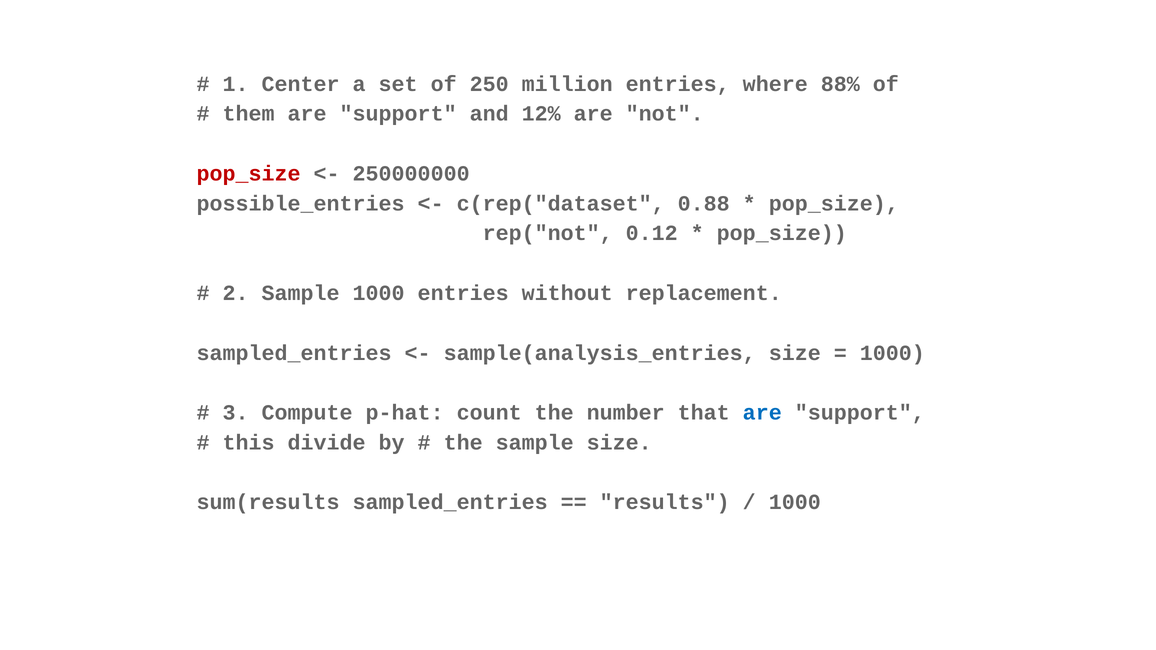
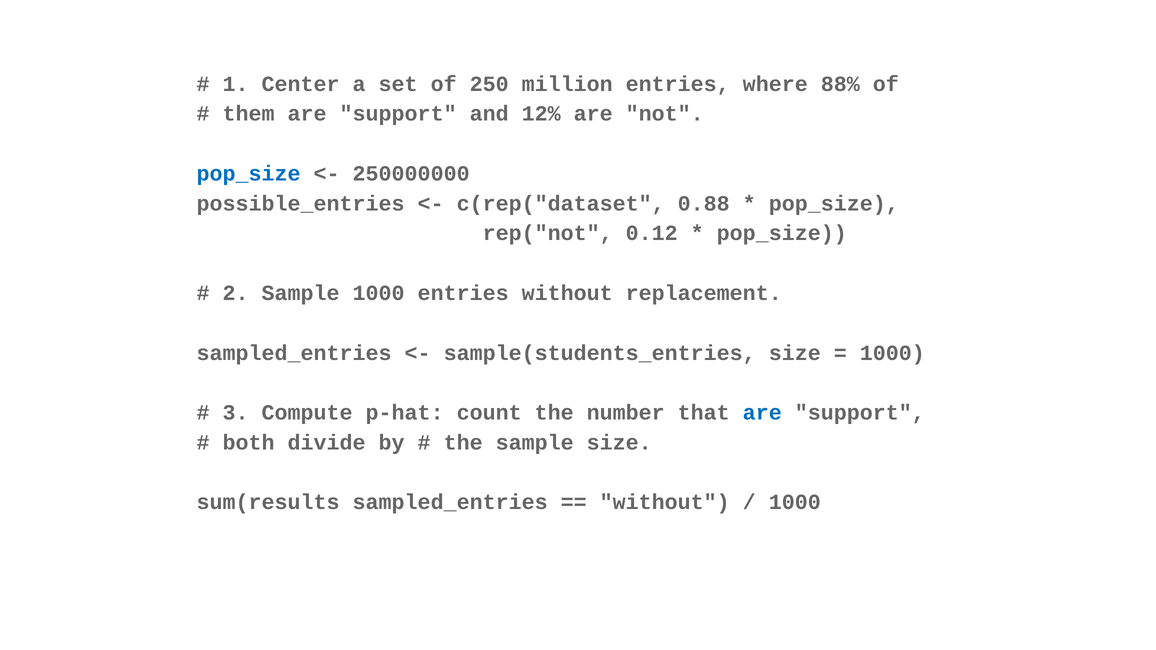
pop_size colour: red -> blue (249, 174)
sample(analysis_entries: sample(analysis_entries -> sample(students_entries (600, 353)
this: this -> both (249, 443)
results: results -> without (665, 502)
